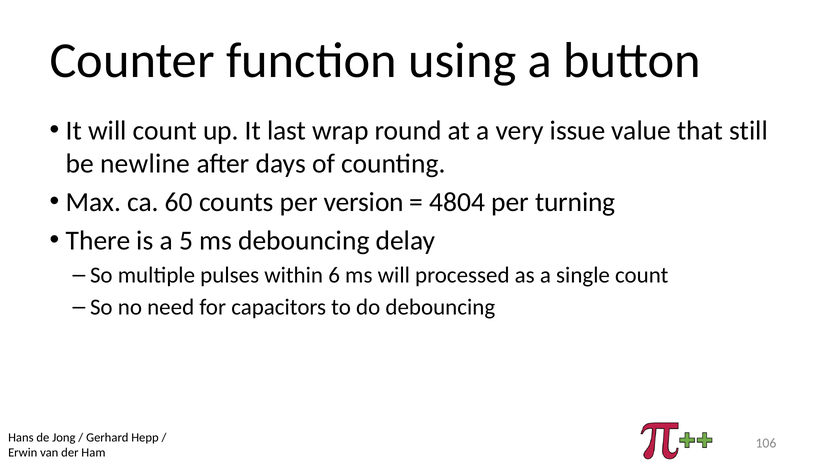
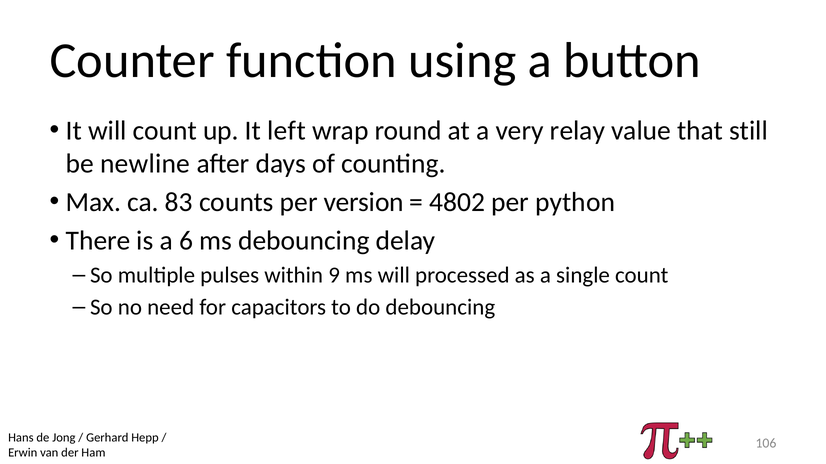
last: last -> left (287, 131)
issue: issue -> relay (578, 131)
60: 60 -> 83 (179, 203)
4804: 4804 -> 4802 (457, 203)
turning: turning -> python (575, 203)
5: 5 -> 6 (186, 241)
6: 6 -> 9 (334, 276)
